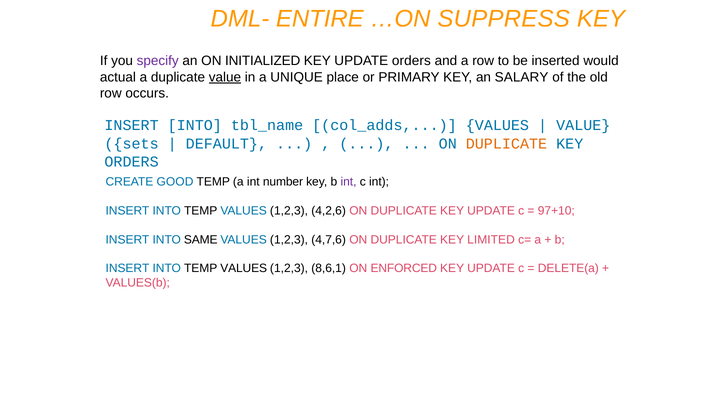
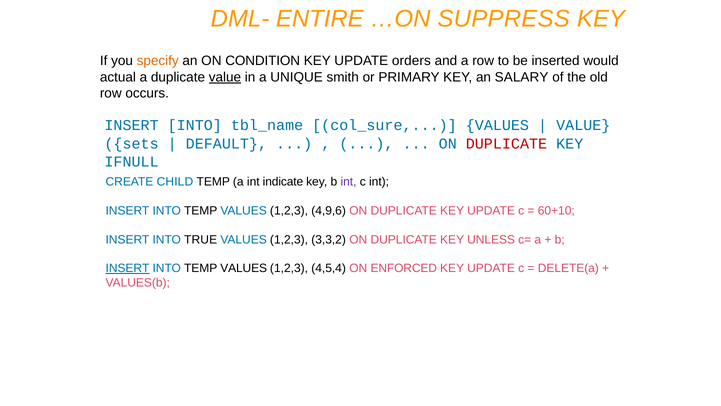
specify colour: purple -> orange (158, 61)
INITIALIZED: INITIALIZED -> CONDITION (263, 61)
place: place -> smith (343, 77)
col_adds: col_adds -> col_sure (384, 125)
DUPLICATE colour: orange -> red (506, 143)
ORDERS: ORDERS -> IFNULL (132, 161)
GOOD: GOOD -> CHILD (175, 182)
number: number -> indicate (283, 182)
4,2,6: 4,2,6 -> 4,9,6 (329, 210)
97+10: 97+10 -> 60+10 (556, 210)
SAME: SAME -> TRUE (201, 239)
4,7,6: 4,7,6 -> 3,3,2 (329, 239)
LIMITED: LIMITED -> UNLESS (491, 239)
INSERT underline: none -> present (127, 268)
8,6,1: 8,6,1 -> 4,5,4 (329, 268)
